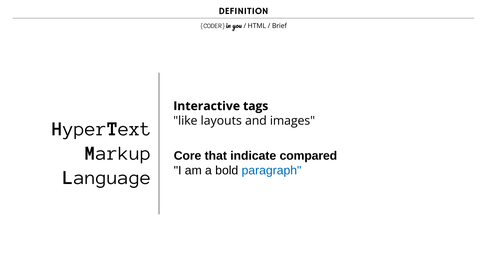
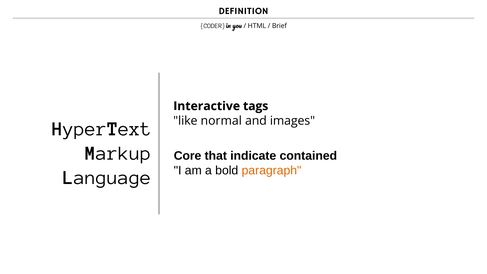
layouts: layouts -> normal (221, 121)
compared: compared -> contained (308, 156)
paragraph colour: blue -> orange (272, 170)
